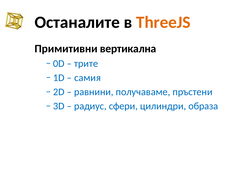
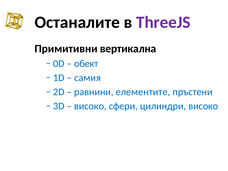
ThreeJS colour: orange -> purple (163, 22)
трите: трите -> обект (86, 64)
получаваме: получаваме -> елементите (143, 92)
радиус: радиус -> високо (90, 106)
цилиндри образа: образа -> високо (203, 106)
